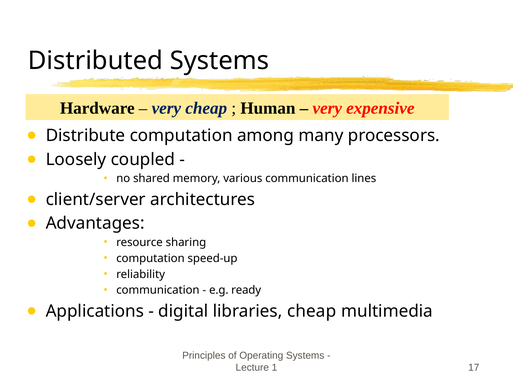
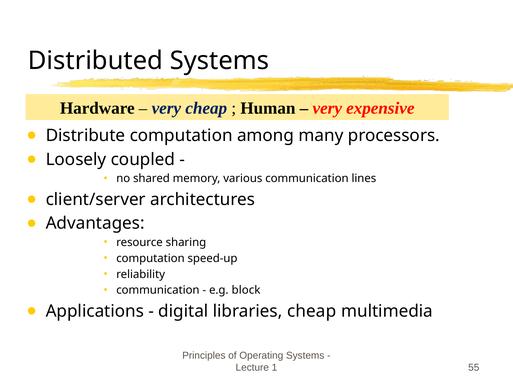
ready: ready -> block (246, 290)
17: 17 -> 55 (474, 367)
